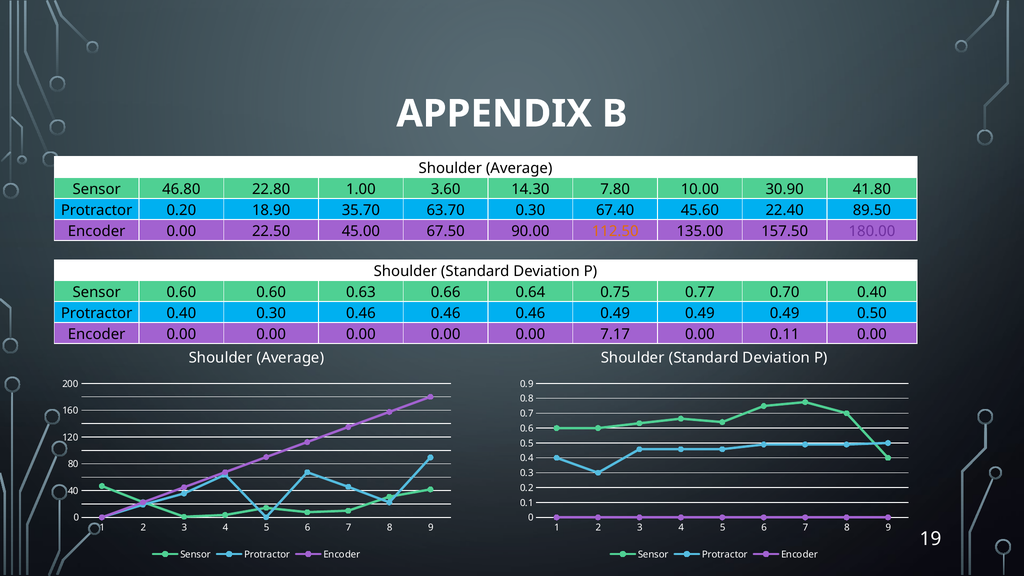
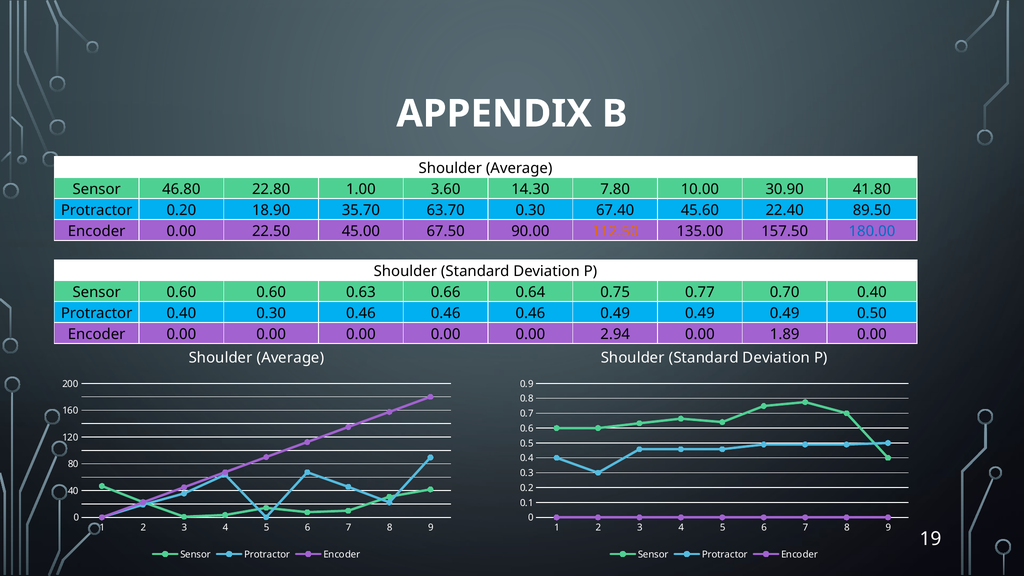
180.00 colour: purple -> blue (872, 231)
7.17: 7.17 -> 2.94 (615, 334)
0.11: 0.11 -> 1.89 (785, 334)
